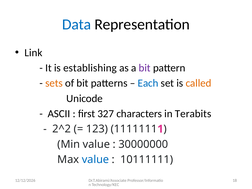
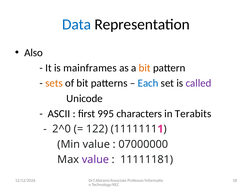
Link: Link -> Also (34, 53)
establishing: establishing -> mainframes (90, 68)
bit colour: purple -> orange (145, 68)
called colour: orange -> purple (198, 83)
327: 327 -> 995 (106, 114)
2^2: 2^2 -> 2^0 (62, 129)
123: 123 -> 122 (97, 129)
30000000: 30000000 -> 07000000 (143, 144)
value colour: blue -> purple (95, 160)
10111111: 10111111 -> 11111181 (147, 160)
